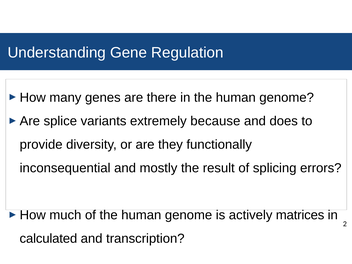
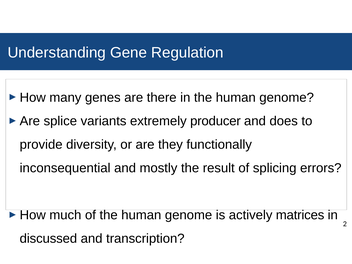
because: because -> producer (215, 121)
calculated: calculated -> discussed (48, 239)
